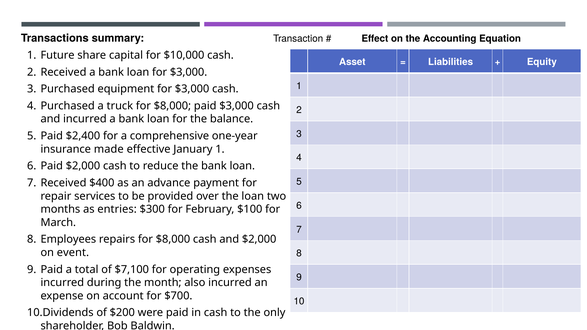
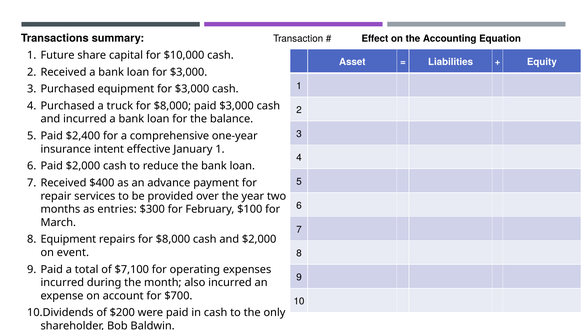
made: made -> intent (109, 149)
the loan: loan -> year (253, 196)
8 Employees: Employees -> Equipment (68, 239)
